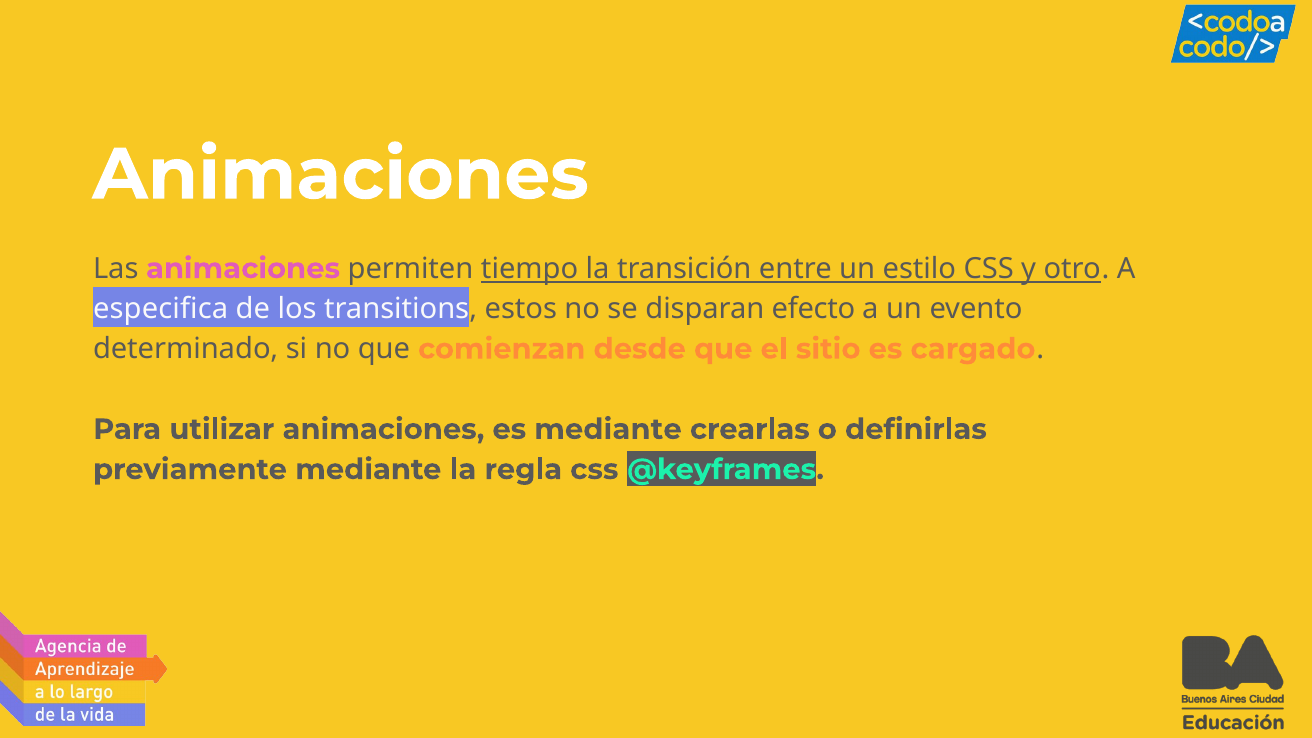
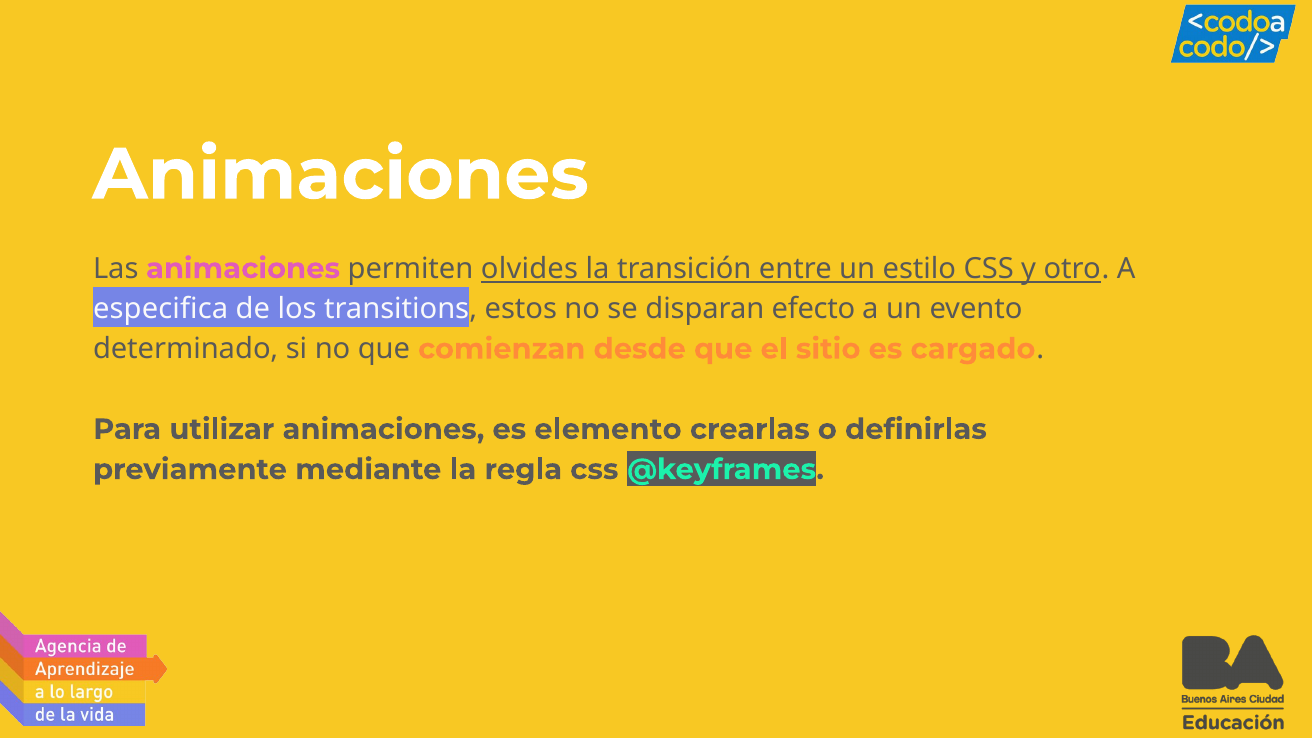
tiempo: tiempo -> olvides (529, 269)
es mediante: mediante -> elemento (608, 429)
